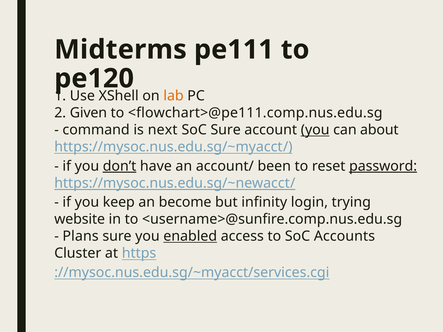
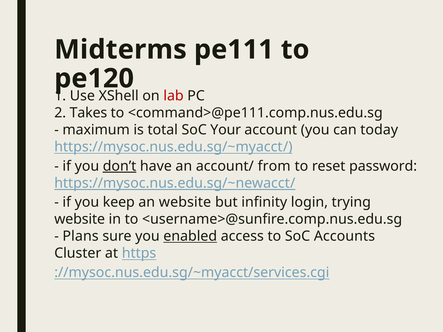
lab colour: orange -> red (173, 96)
Given: Given -> Takes (88, 113)
<flowchart>@pe111.comp.nus.edu.sg: <flowchart>@pe111.comp.nus.edu.sg -> <command>@pe111.comp.nus.edu.sg (255, 113)
command: command -> maximum (96, 130)
next: next -> total (163, 130)
SoC Sure: Sure -> Your (226, 130)
you underline: present -> none (315, 130)
about: about -> today (379, 130)
been: been -> from (274, 166)
password underline: present -> none (383, 166)
an become: become -> website (185, 202)
